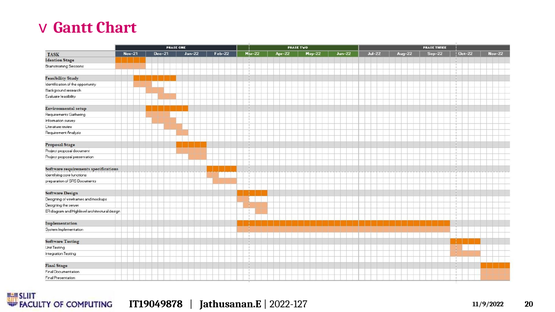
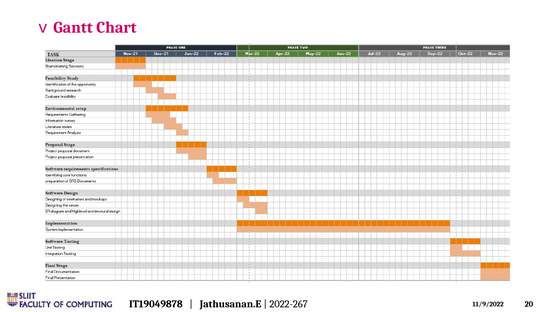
2022-127: 2022-127 -> 2022-267 (289, 304)
